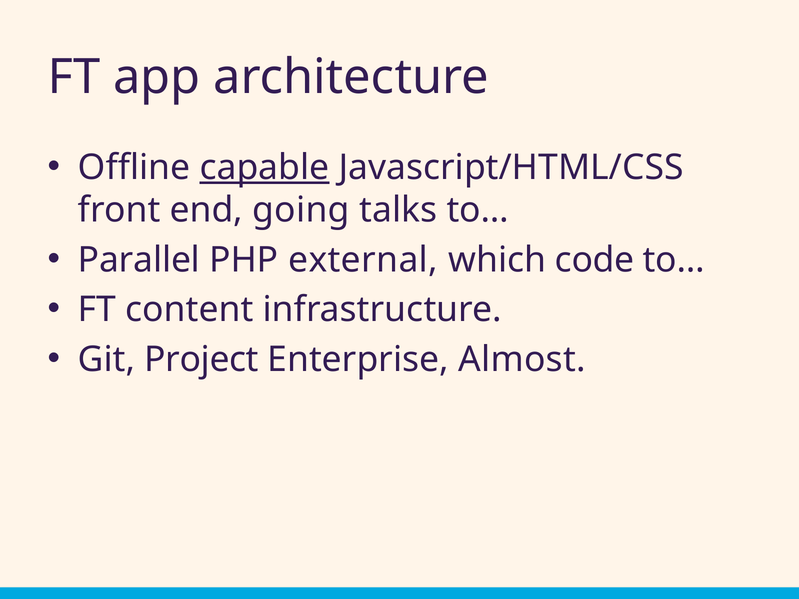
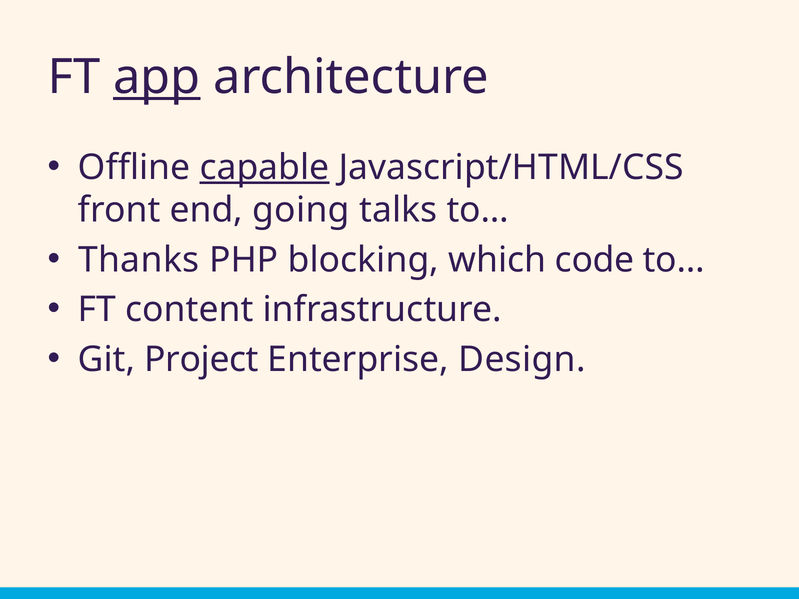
app underline: none -> present (157, 77)
Parallel: Parallel -> Thanks (139, 260)
external: external -> blocking (363, 260)
Almost: Almost -> Design (522, 359)
